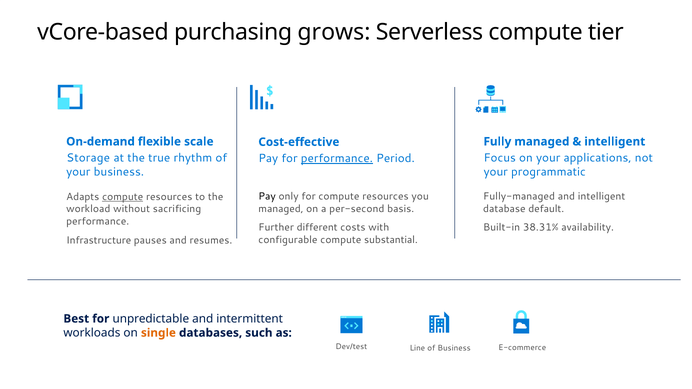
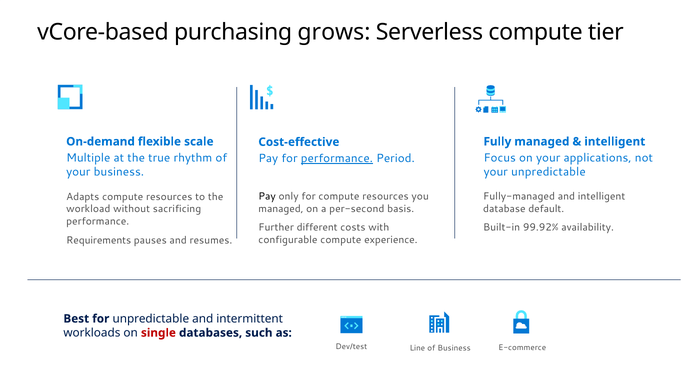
Storage: Storage -> Multiple (88, 158)
your programmatic: programmatic -> unpredictable (548, 172)
compute underline: present -> none (123, 197)
38.31%: 38.31% -> 99.92% (541, 228)
substantial: substantial -> experience (391, 240)
Infrastructure: Infrastructure -> Requirements (99, 240)
single colour: orange -> red (158, 333)
